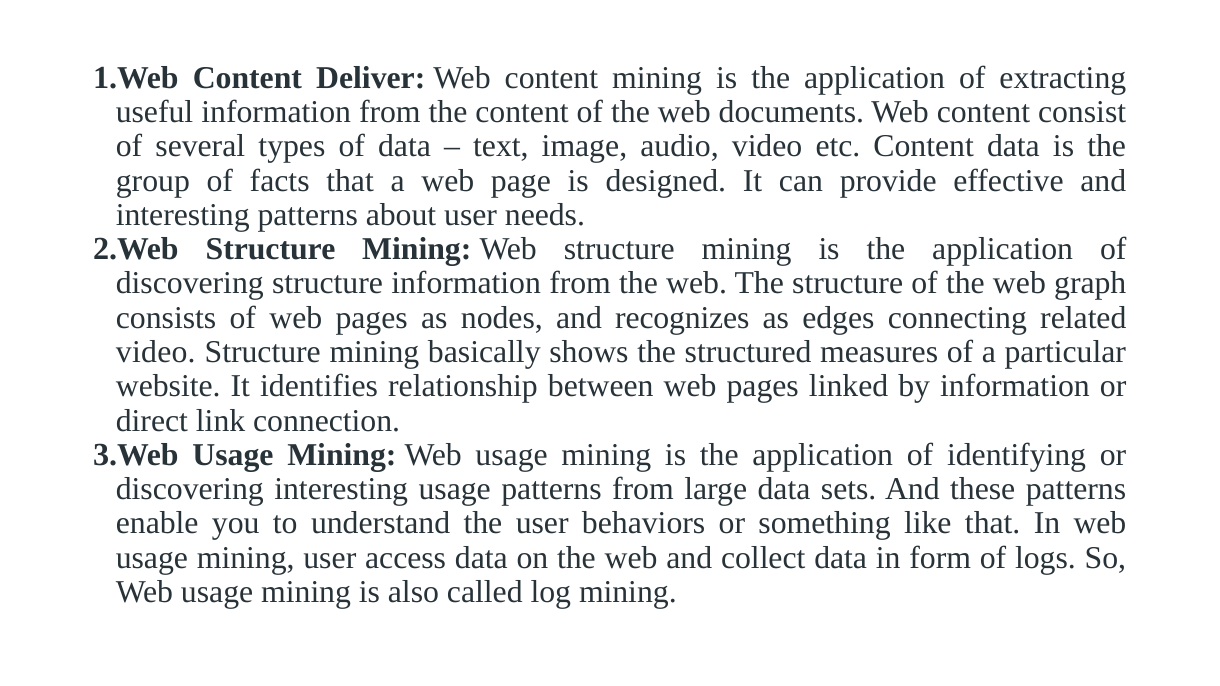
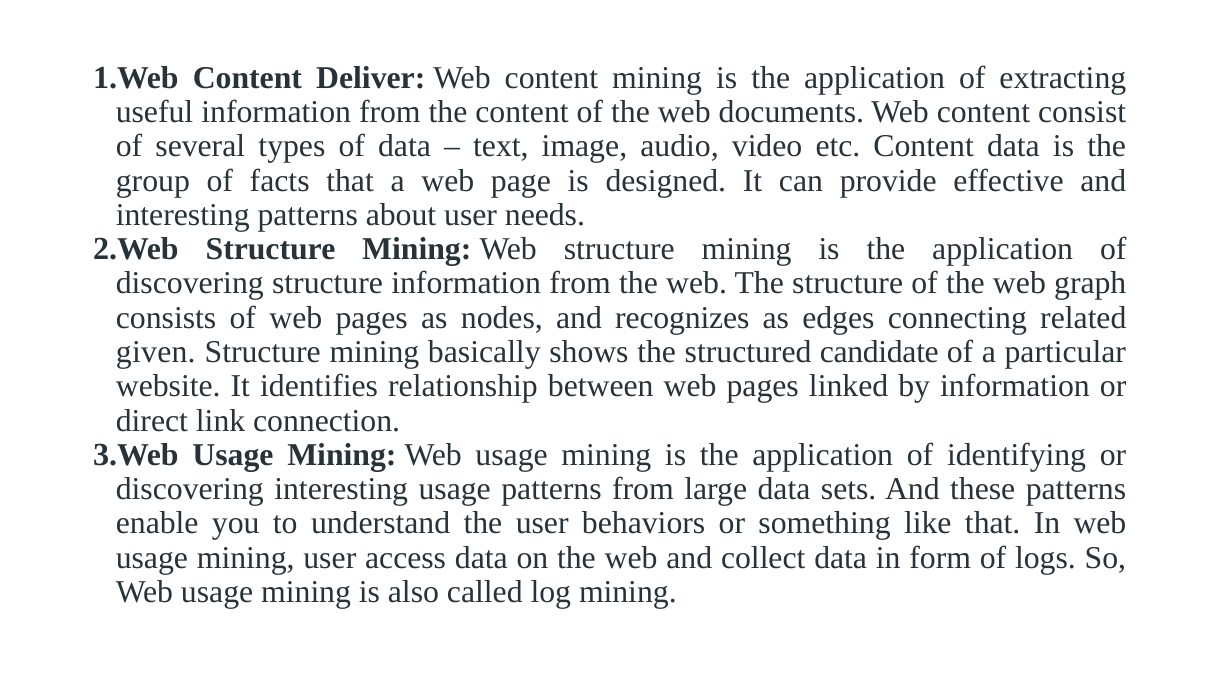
video: video -> given (156, 352)
measures: measures -> candidate (879, 352)
